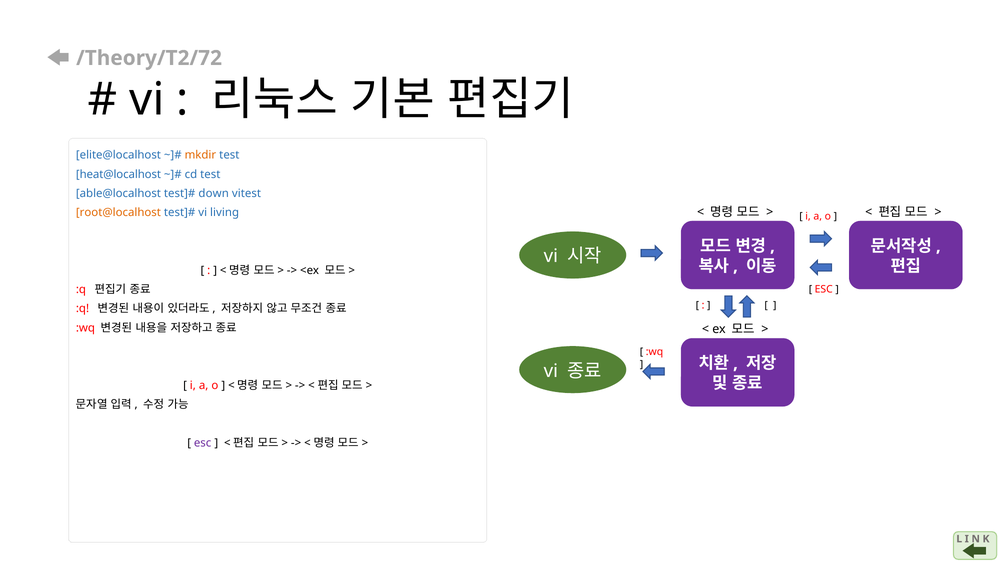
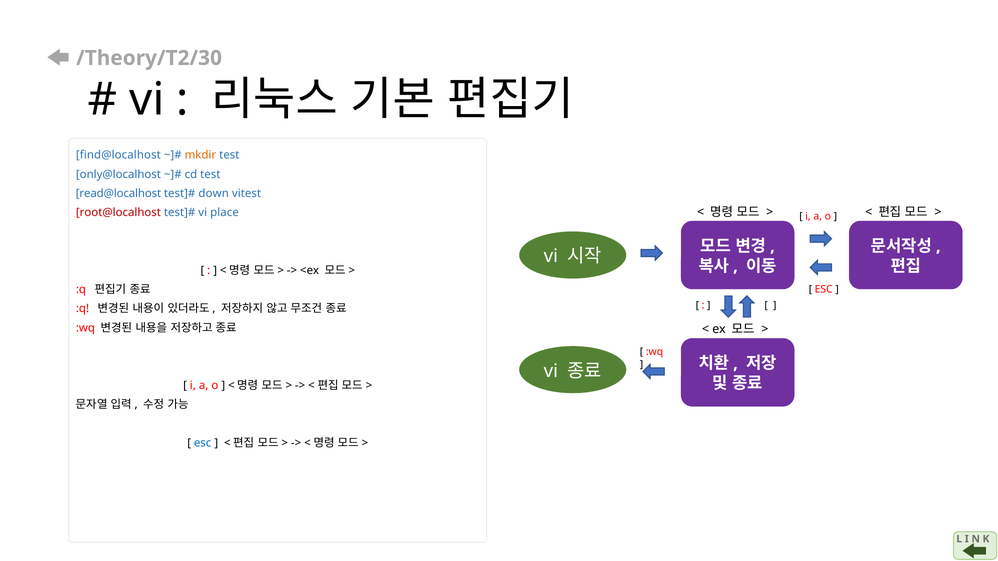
/Theory/T2/72: /Theory/T2/72 -> /Theory/T2/30 (149, 58)
elite@localhost: elite@localhost -> find@localhost (118, 155)
heat@localhost: heat@localhost -> only@localhost (118, 174)
able@localhost: able@localhost -> read@localhost (119, 194)
root@localhost colour: orange -> red (118, 213)
living: living -> place (225, 213)
esc colour: purple -> blue (203, 443)
